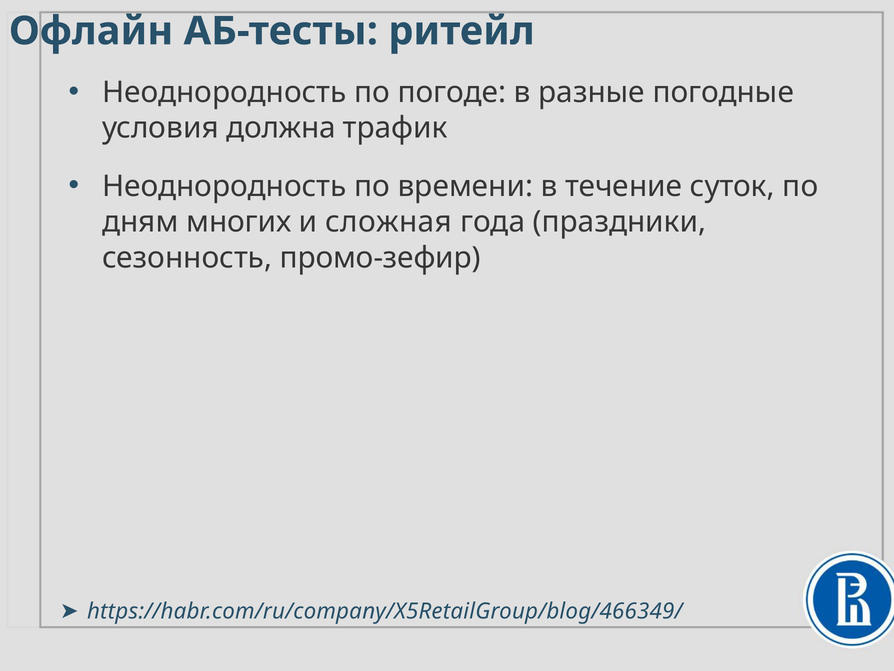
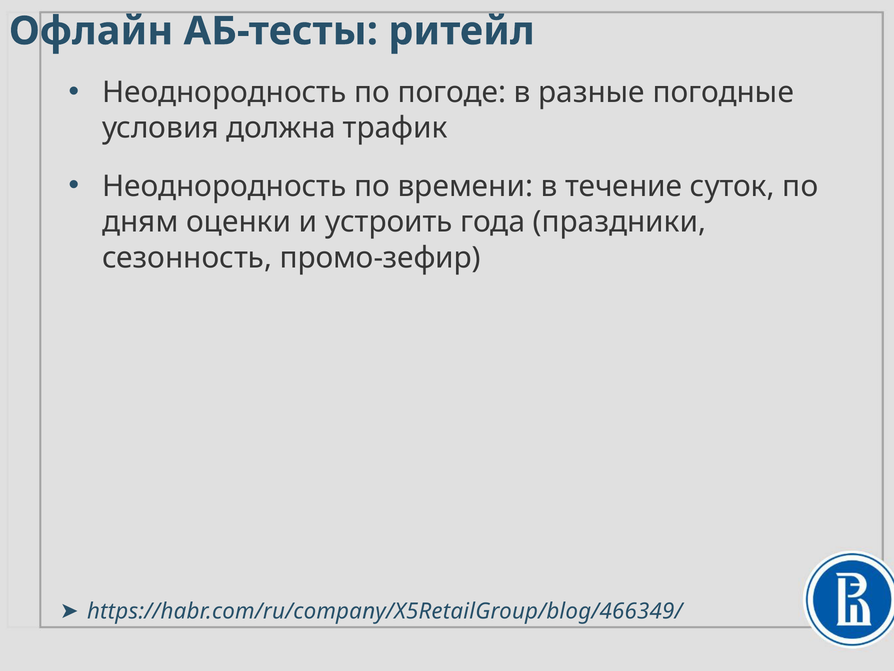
многих: многих -> оценки (239, 222)
сложная: сложная -> устроить (389, 222)
